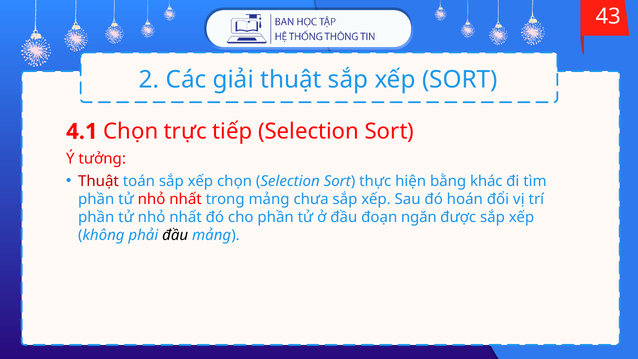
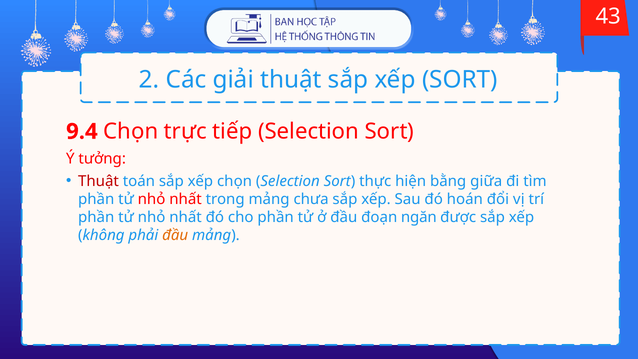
4.1: 4.1 -> 9.4 (82, 131)
khác: khác -> giữa (486, 181)
đầu colour: black -> orange (175, 235)
